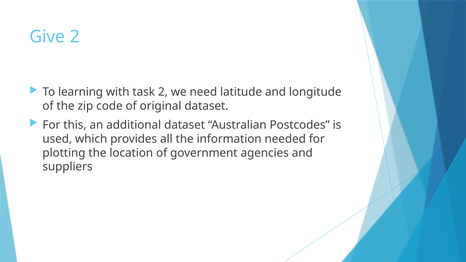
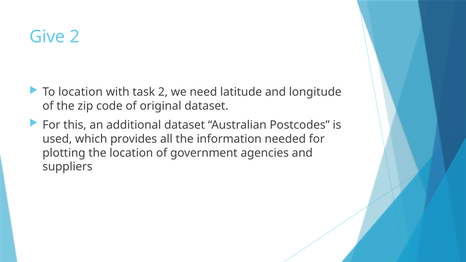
To learning: learning -> location (81, 92)
